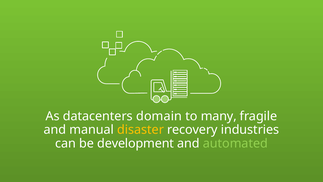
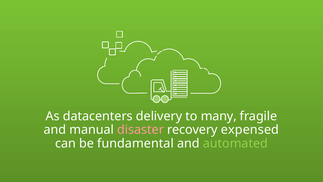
domain: domain -> delivery (159, 116)
disaster colour: yellow -> pink (141, 130)
industries: industries -> expensed (250, 130)
development: development -> fundamental (135, 143)
